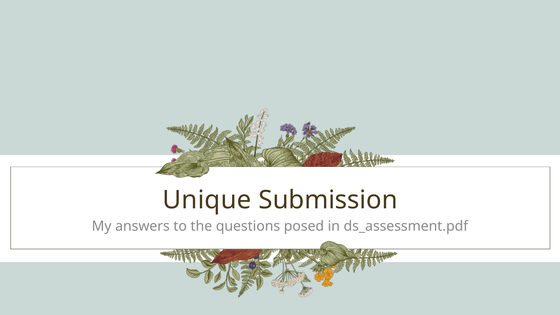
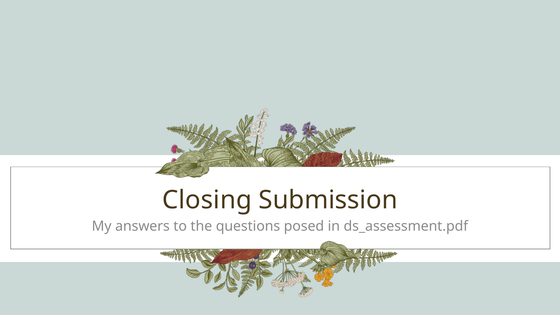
Unique: Unique -> Closing (207, 200)
